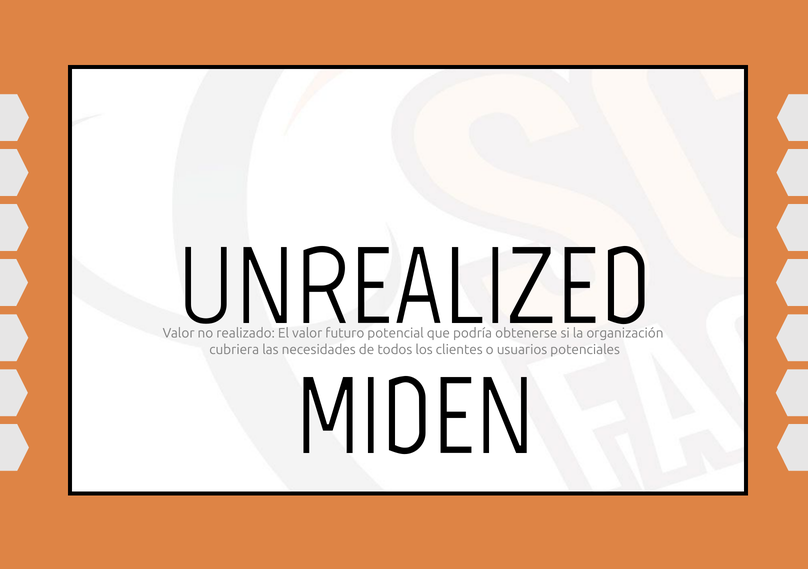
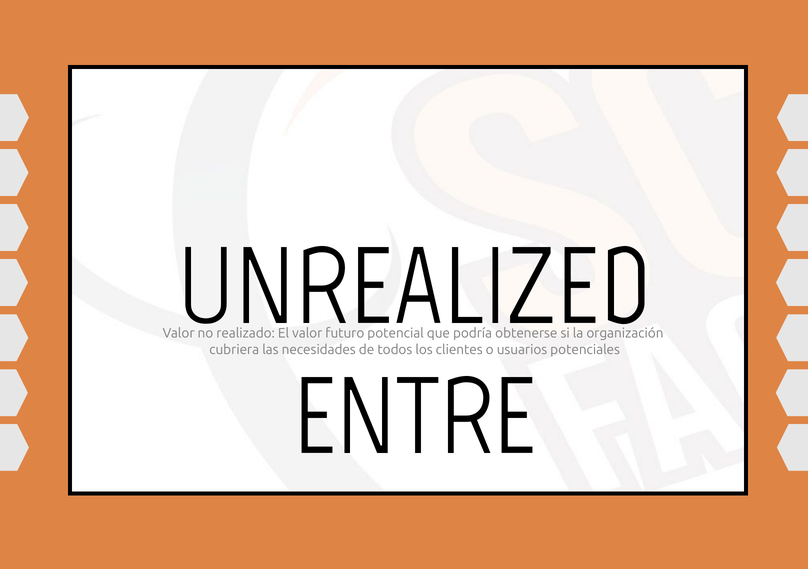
MIDEN: MIDEN -> ENTRE (415, 418)
